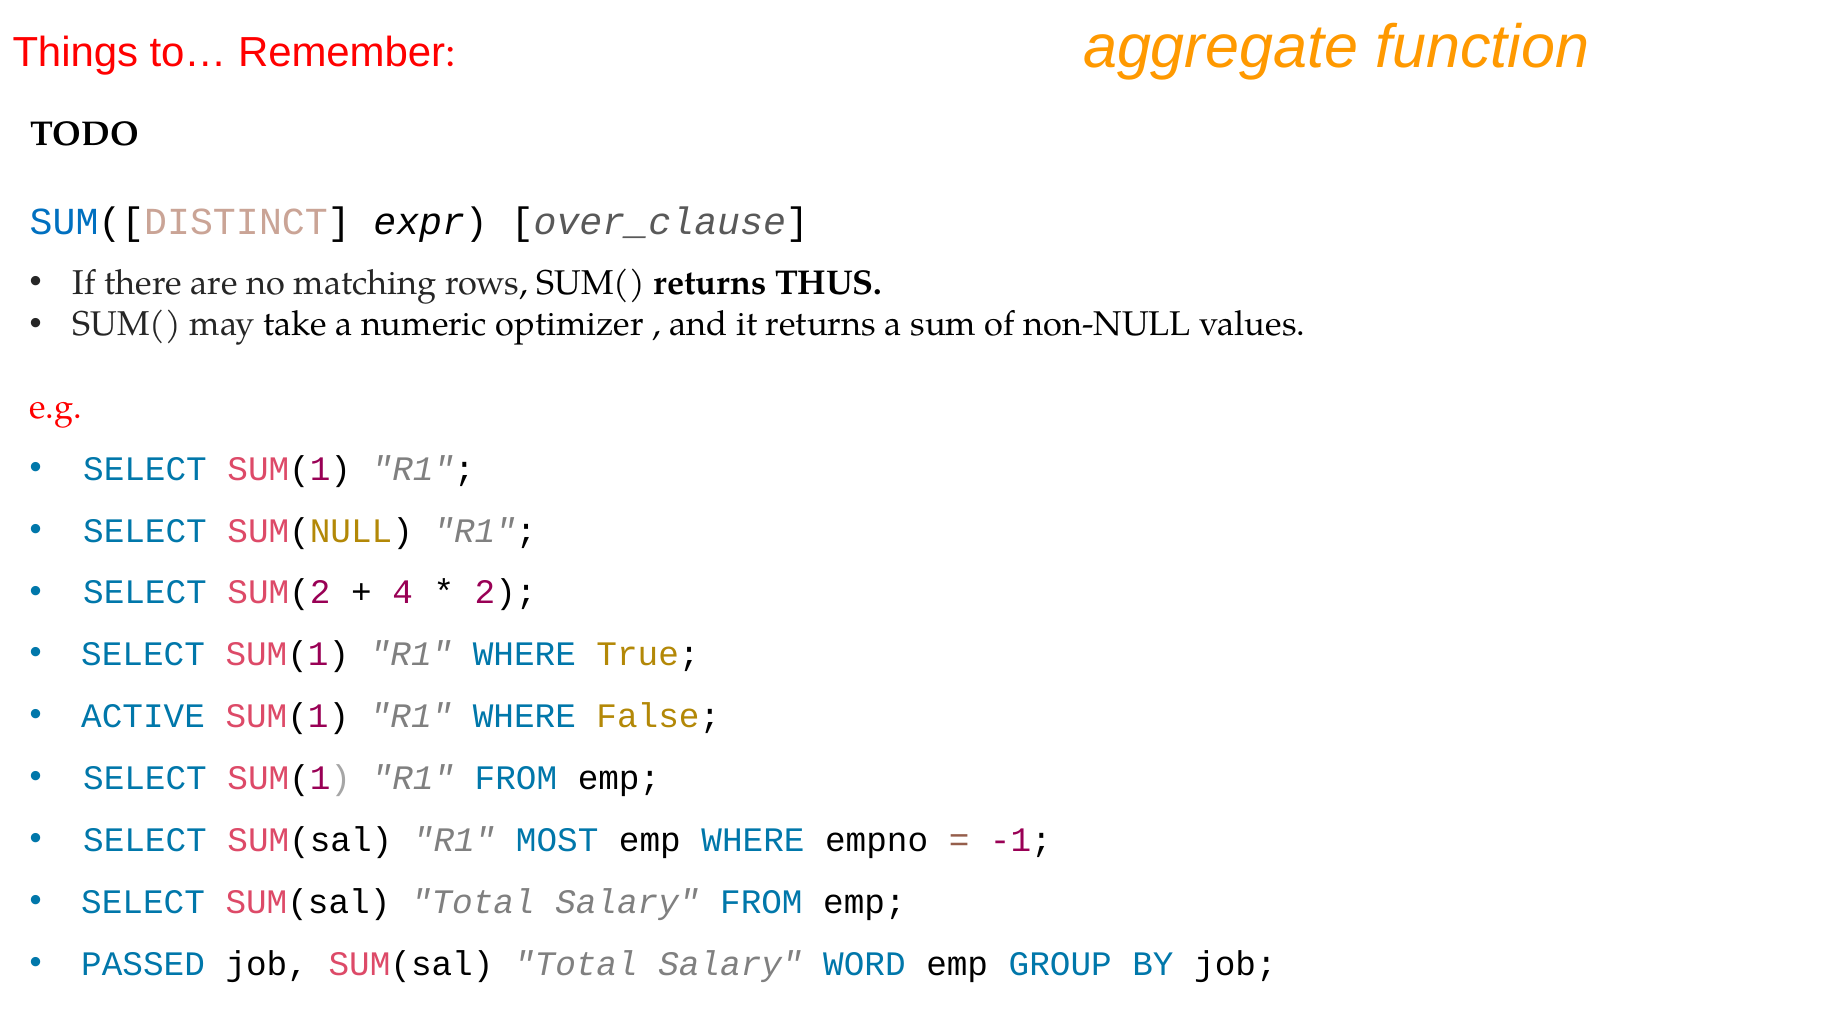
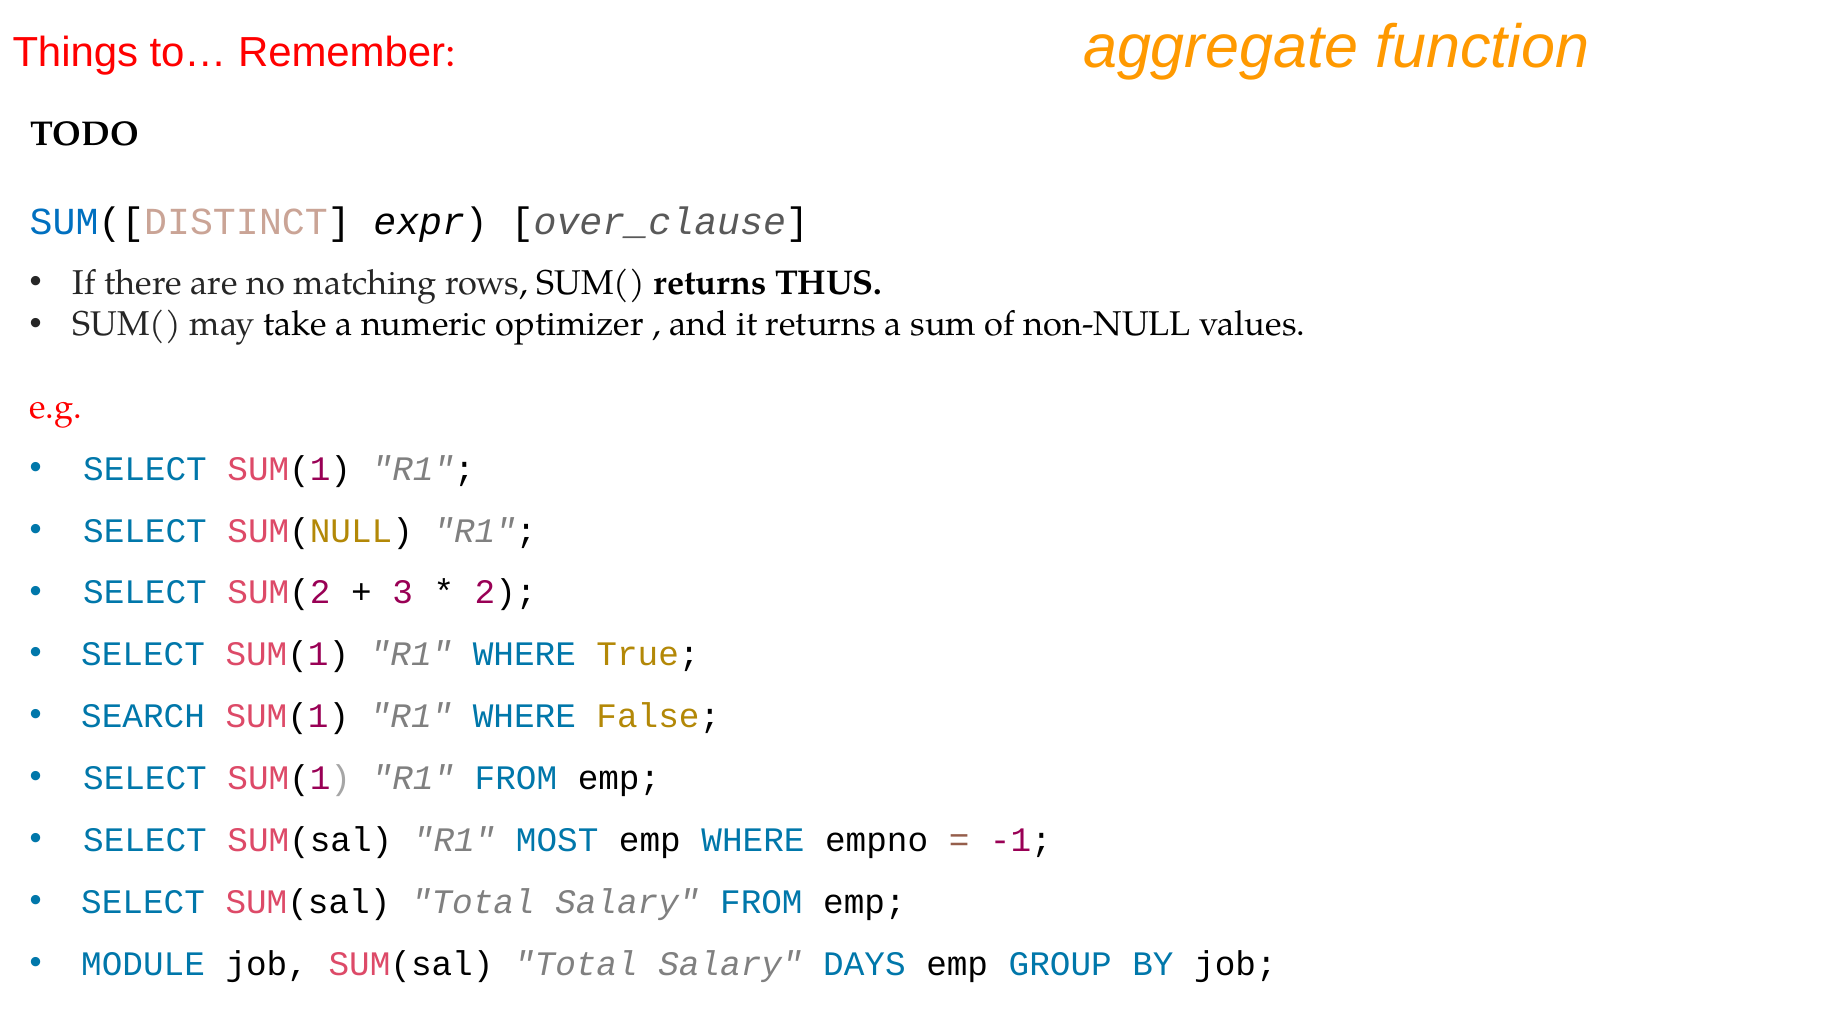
4: 4 -> 3 (403, 592)
ACTIVE: ACTIVE -> SEARCH (143, 716)
PASSED: PASSED -> MODULE (143, 963)
WORD: WORD -> DAYS (864, 963)
